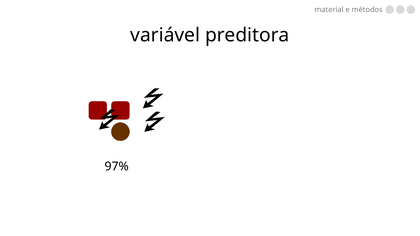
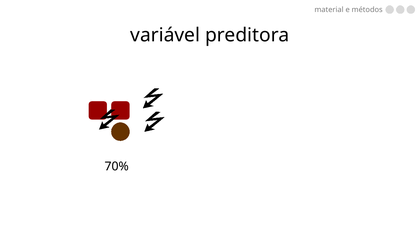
97%: 97% -> 70% (117, 167)
